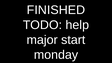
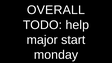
FINISHED: FINISHED -> OVERALL (56, 10)
